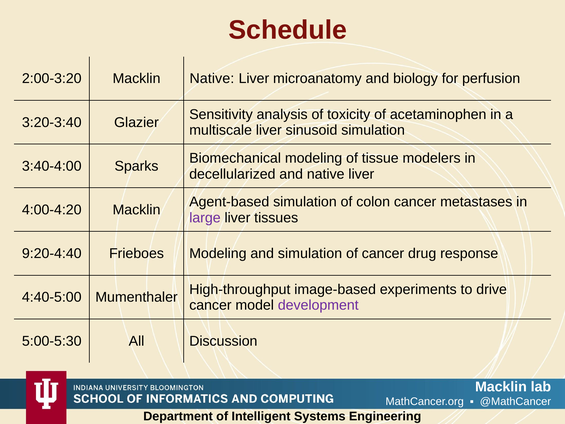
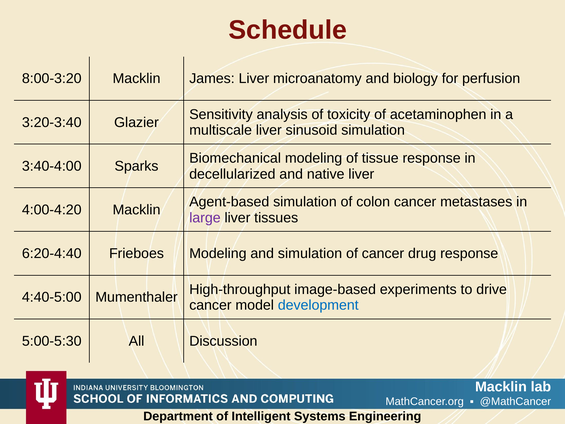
2:00-3:20: 2:00-3:20 -> 8:00-3:20 (52, 79)
Macklin Native: Native -> James (212, 79)
tissue modelers: modelers -> response (432, 158)
9:20-4:40: 9:20-4:40 -> 6:20-4:40 (52, 253)
development colour: purple -> blue (318, 305)
